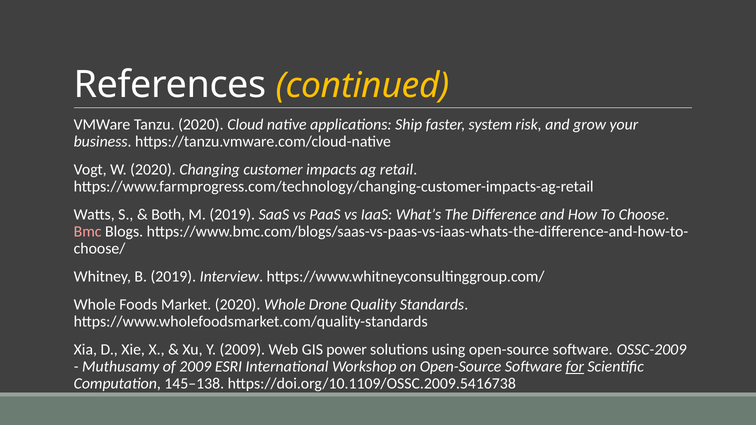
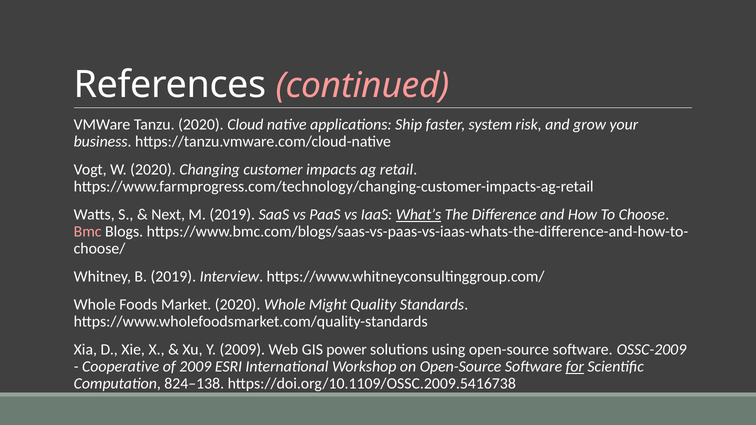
continued colour: yellow -> pink (363, 85)
Both: Both -> Next (168, 215)
What’s underline: none -> present (419, 215)
Drone: Drone -> Might (328, 305)
Muthusamy: Muthusamy -> Cooperative (121, 367)
145–138: 145–138 -> 824–138 (194, 384)
